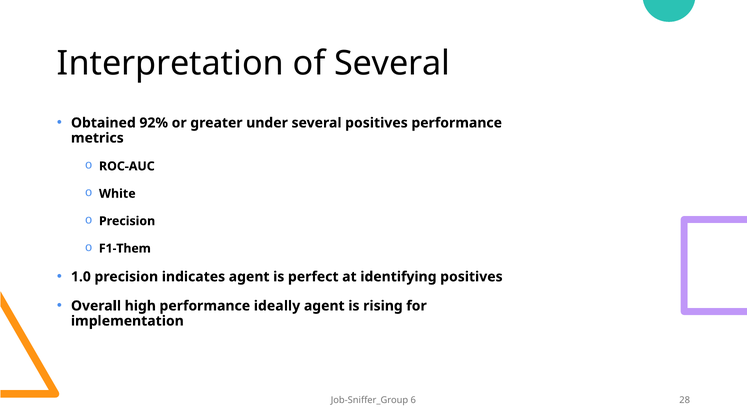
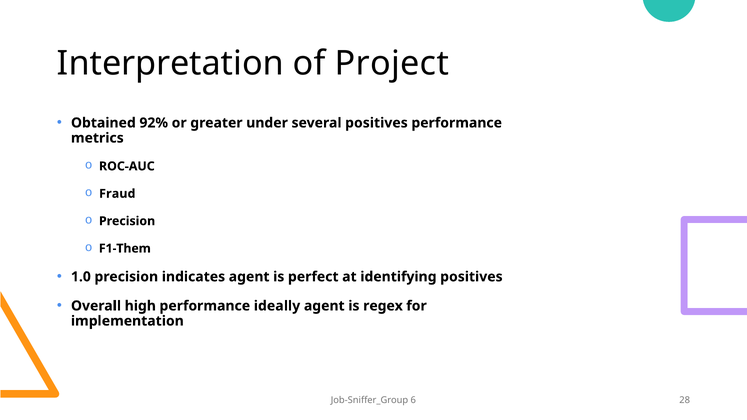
of Several: Several -> Project (392, 64)
White: White -> Fraud (117, 194)
rising: rising -> regex (383, 306)
